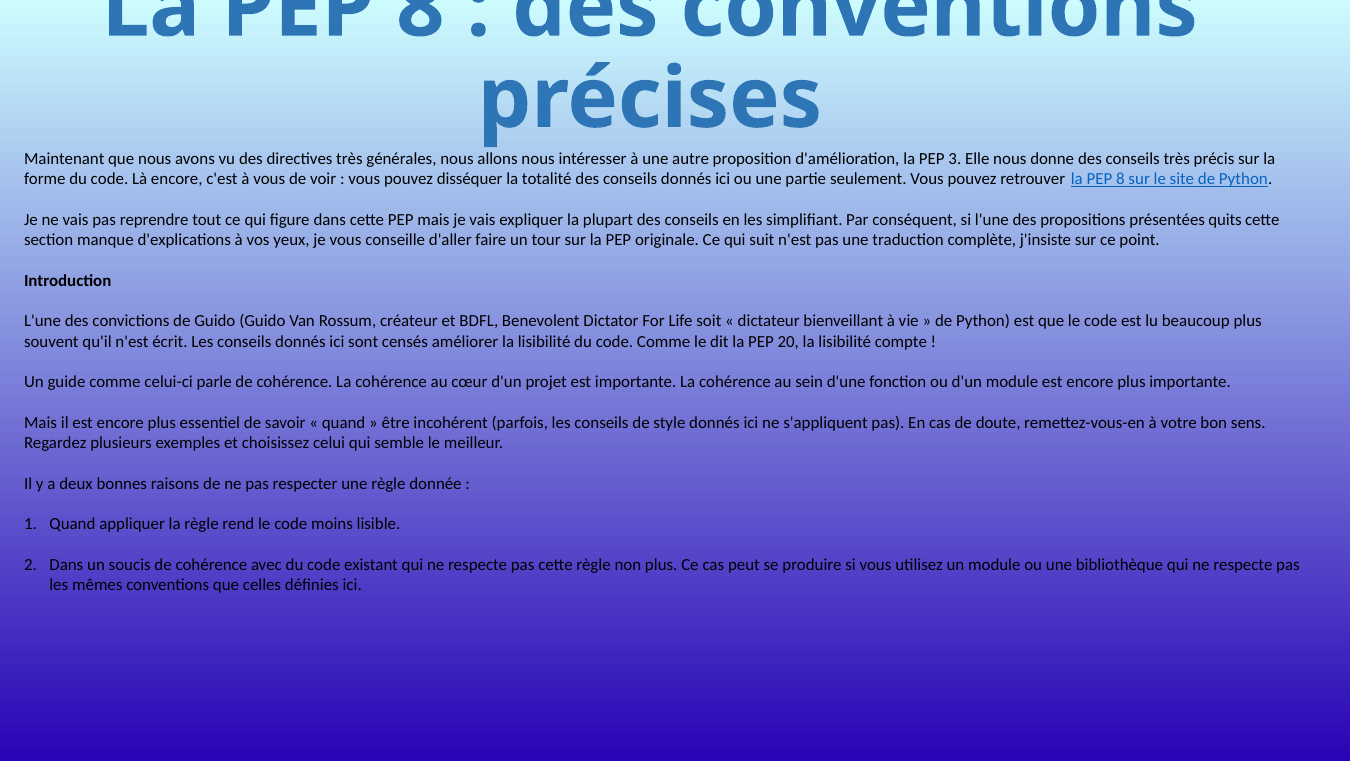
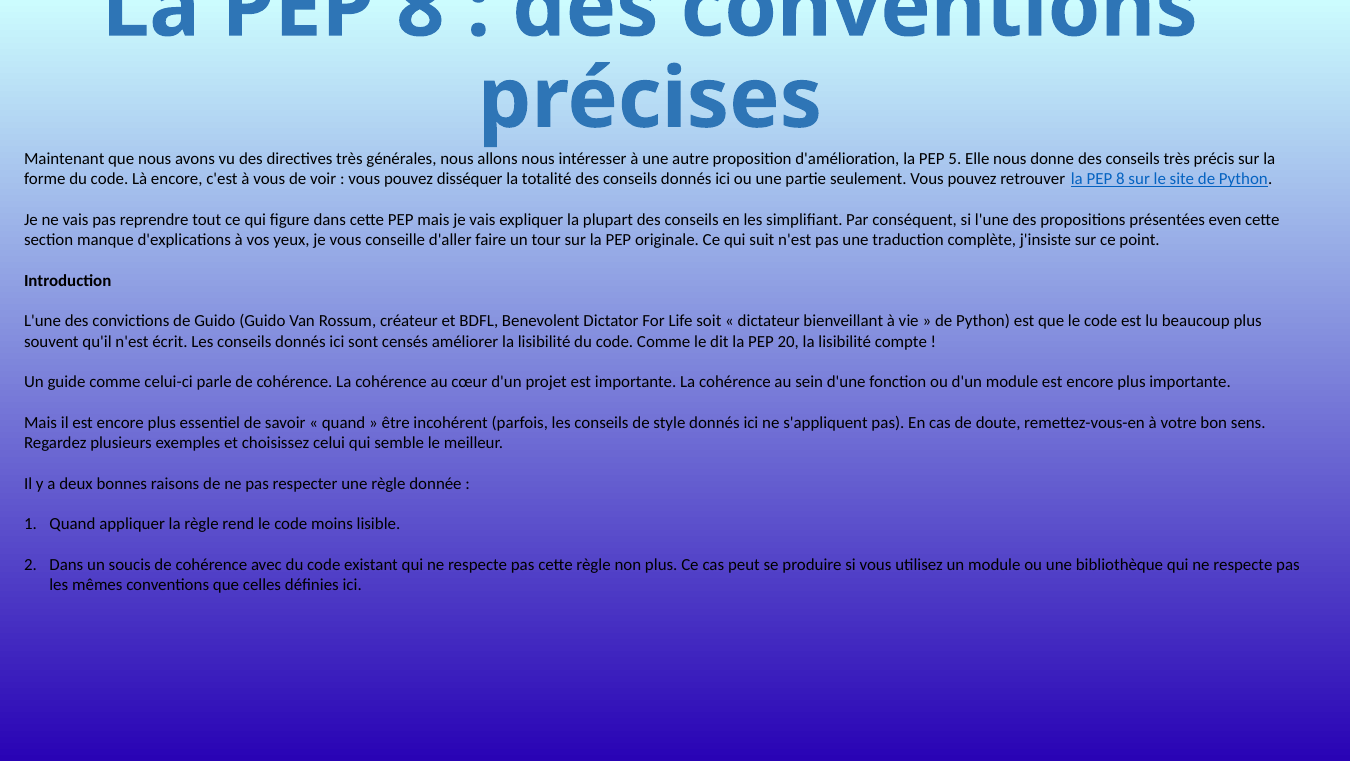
3: 3 -> 5 (955, 159)
quits: quits -> even (1225, 220)
